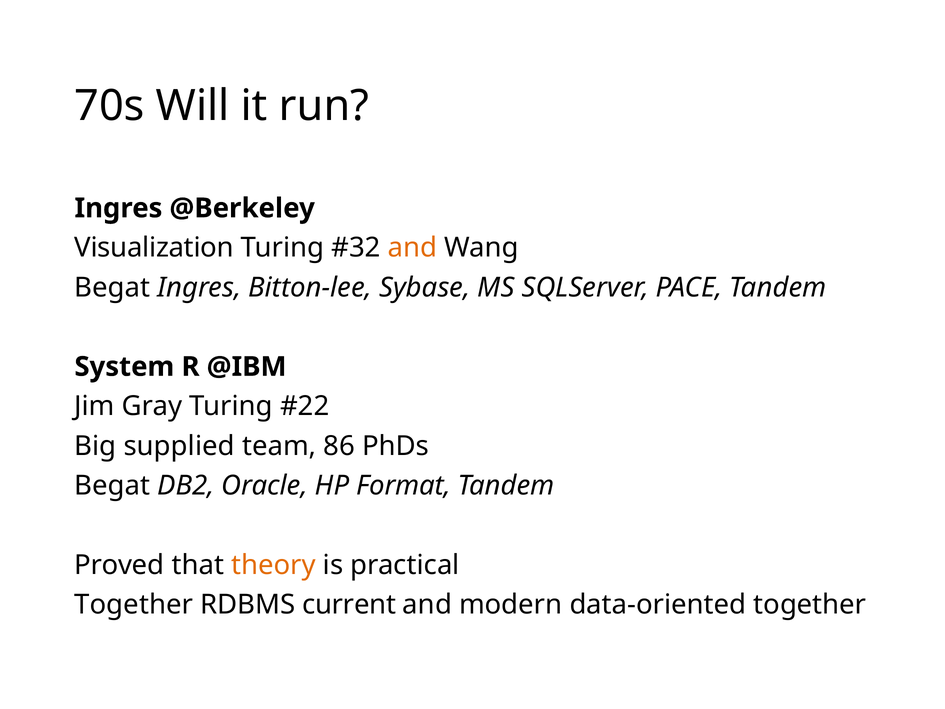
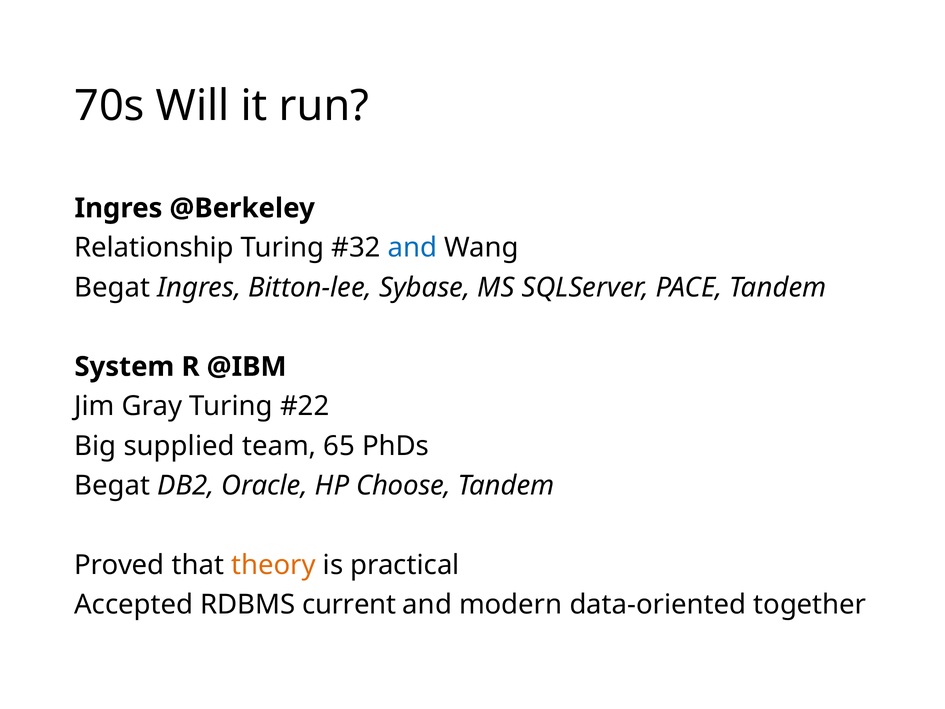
Visualization: Visualization -> Relationship (154, 248)
and colour: orange -> blue (412, 248)
86: 86 -> 65 (339, 446)
Format: Format -> Choose (404, 485)
Together: Together -> Accepted (134, 604)
